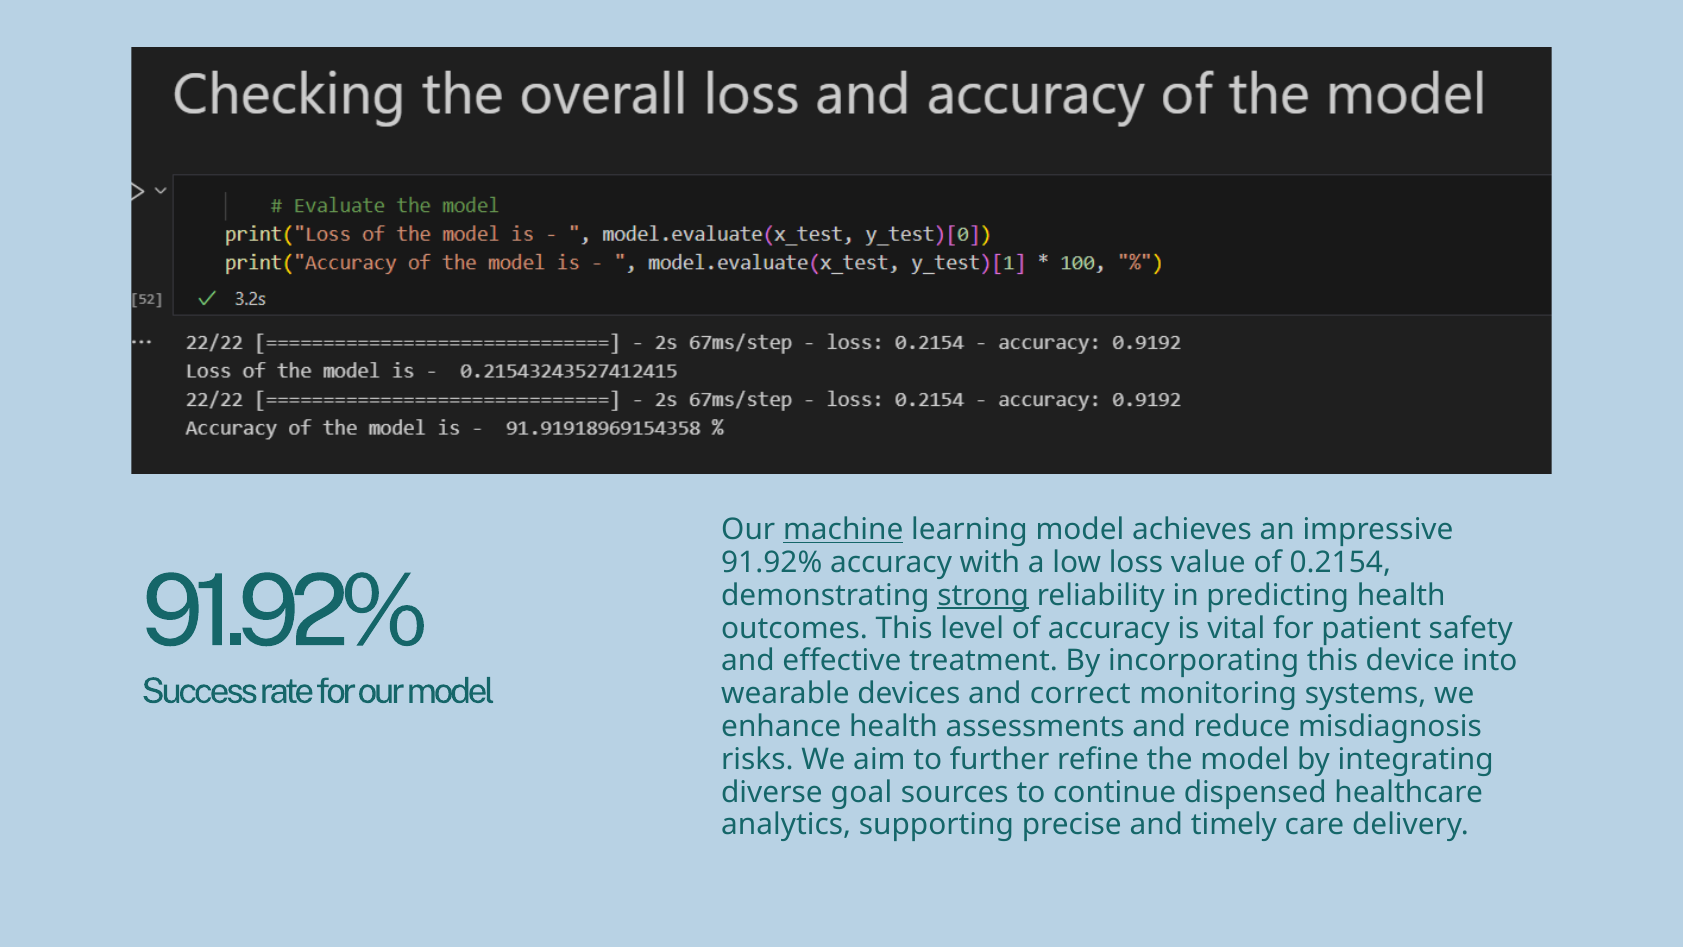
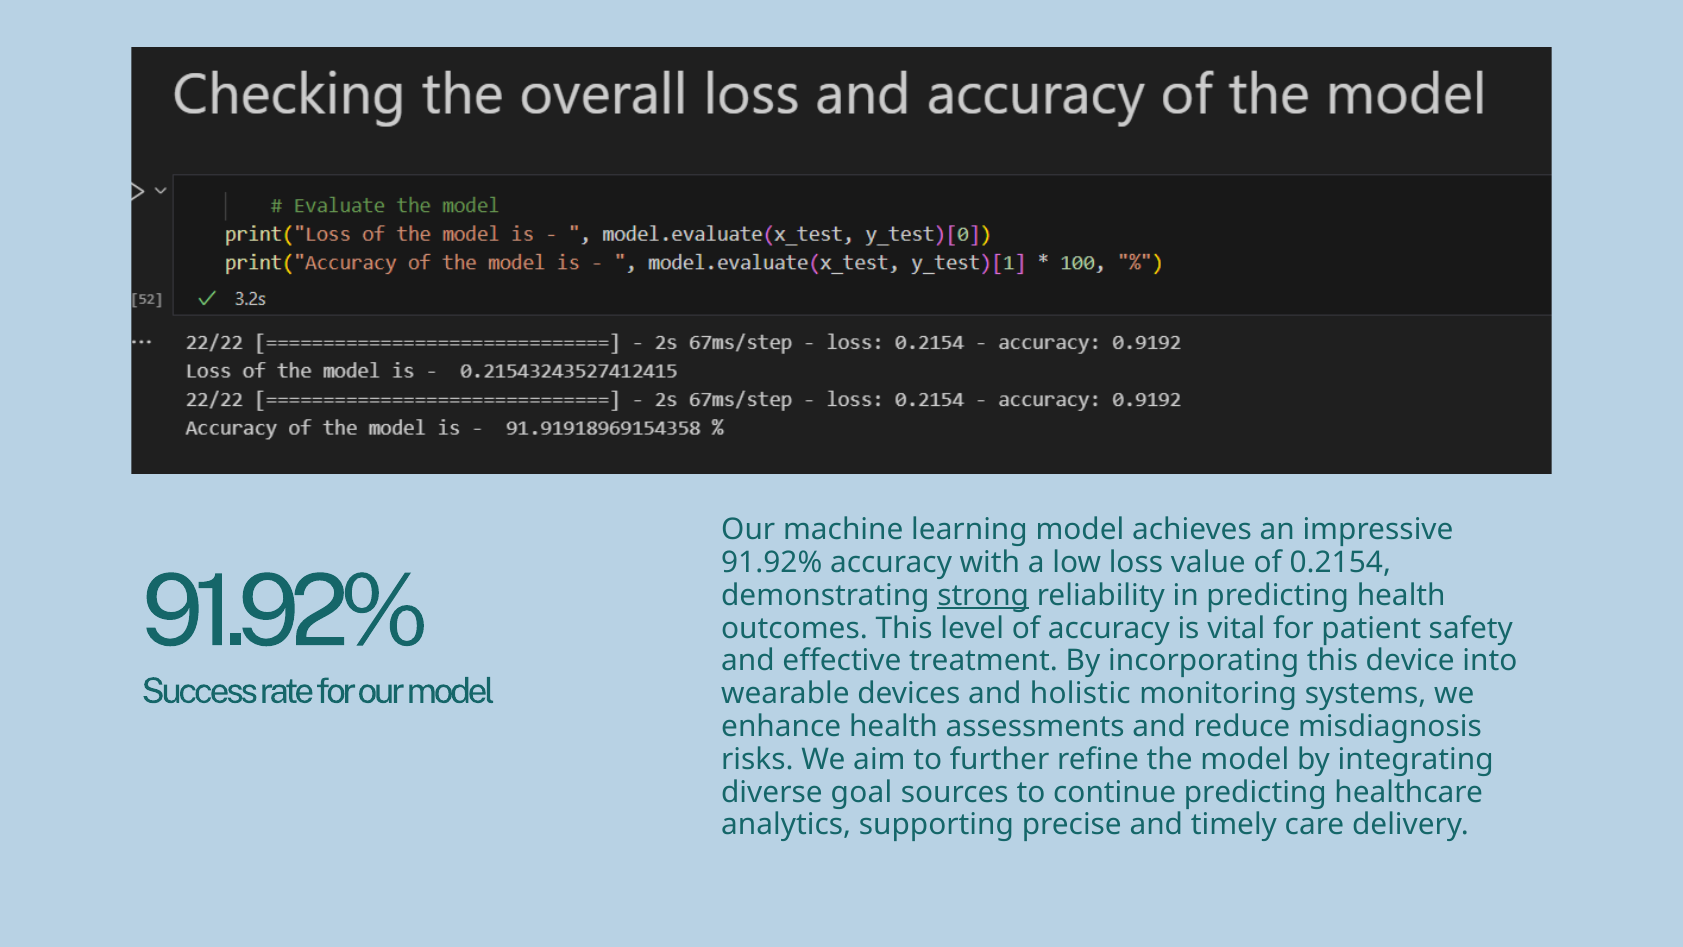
machine underline: present -> none (843, 530)
correct: correct -> holistic (1080, 694)
continue dispensed: dispensed -> predicting (1255, 792)
